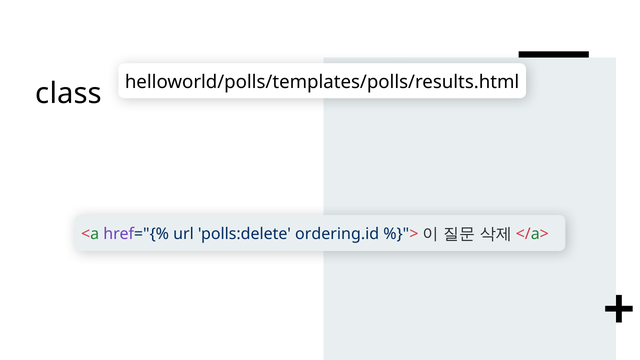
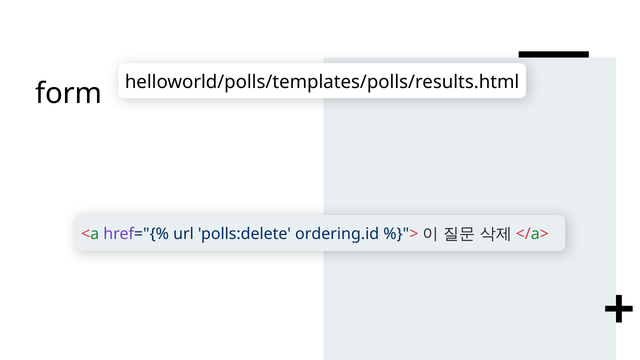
class: class -> form (69, 94)
